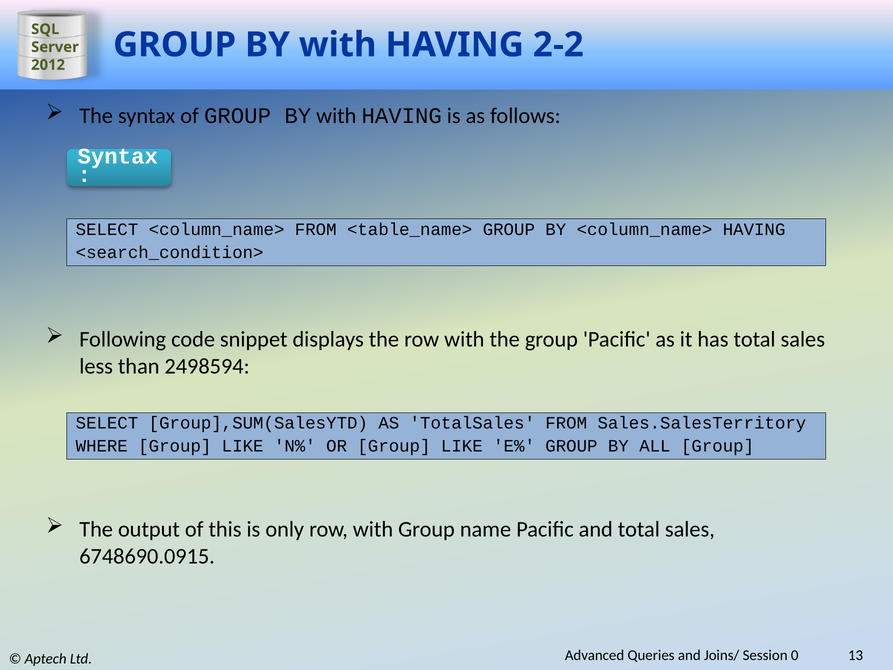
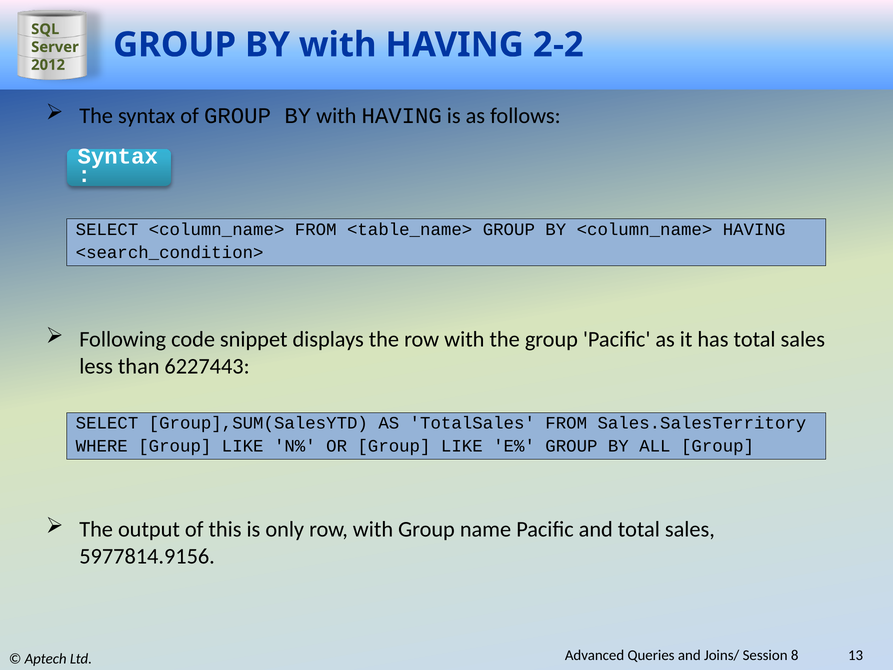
2498594: 2498594 -> 6227443 (207, 366)
6748690.0915: 6748690.0915 -> 5977814.9156 (147, 556)
0: 0 -> 8 (795, 655)
